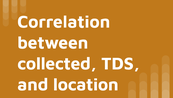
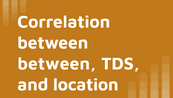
collected: collected -> between (57, 63)
